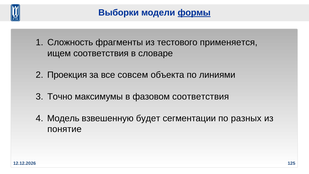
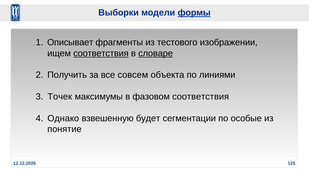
Сложность: Сложность -> Описывает (70, 42)
применяется: применяется -> изображении (229, 42)
соответствия underline: none -> present (101, 53)
словаре underline: none -> present (156, 53)
Проекция: Проекция -> Получить (67, 75)
Точно: Точно -> Точек (60, 97)
Модель: Модель -> Однако (63, 118)
разных: разных -> особые (246, 118)
